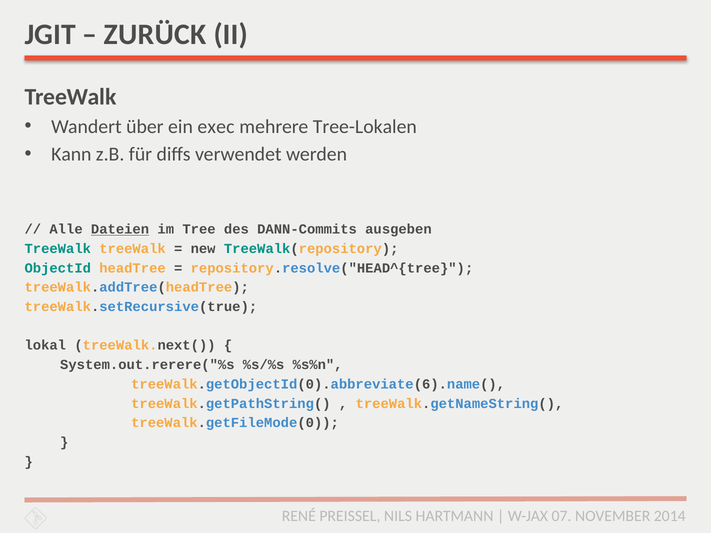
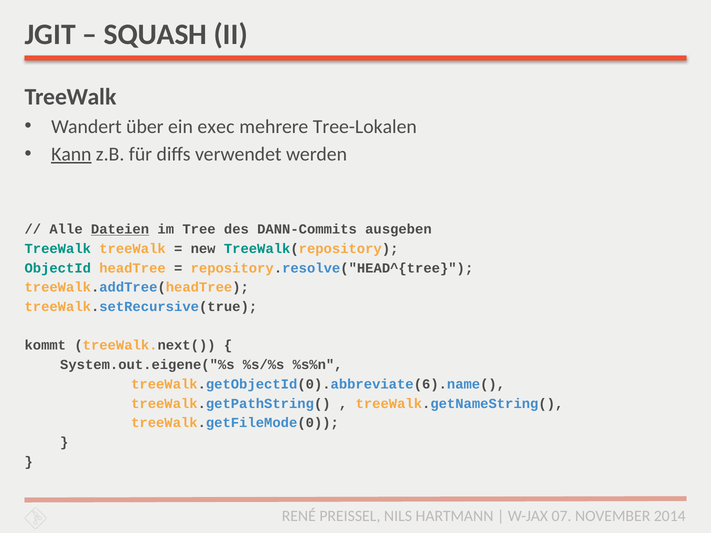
ZURÜCK: ZURÜCK -> SQUASH (155, 34)
Kann underline: none -> present (71, 154)
lokal: lokal -> kommt (45, 346)
System.out.rerere("%s: System.out.rerere("%s -> System.out.eigene("%s (147, 365)
